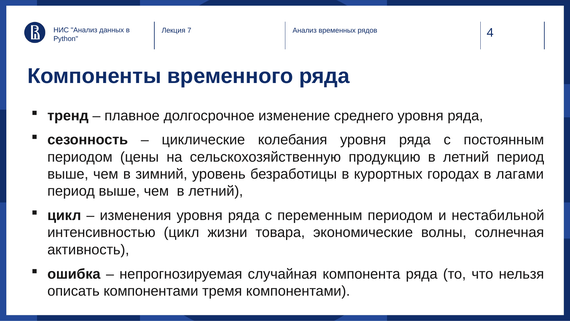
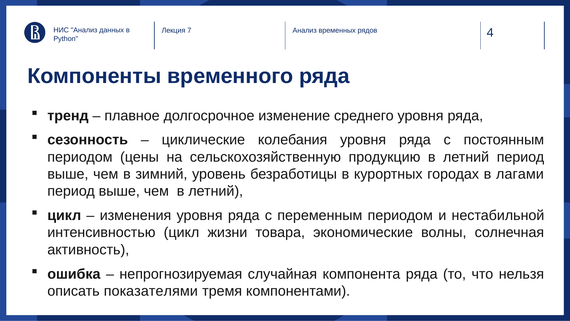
описать компонентами: компонентами -> показателями (151, 291)
